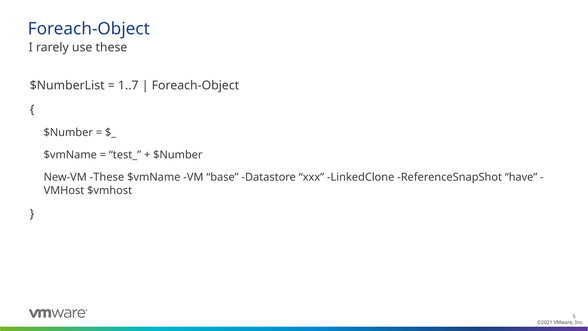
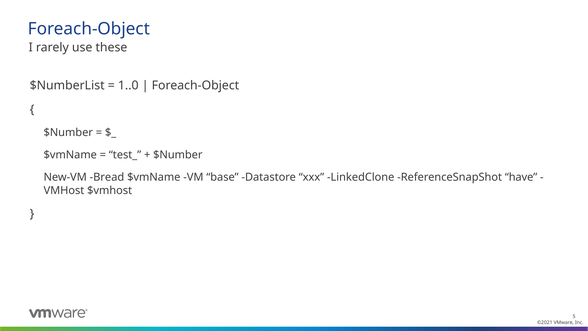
1..7: 1..7 -> 1..0 (128, 85)
These: These -> Bread (107, 177)
